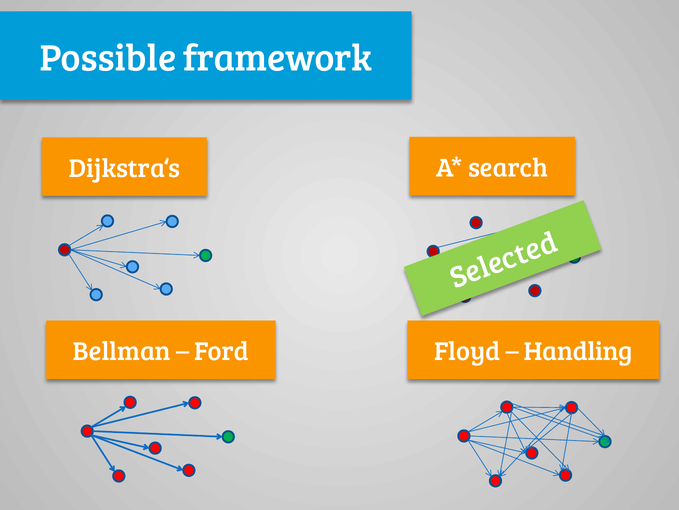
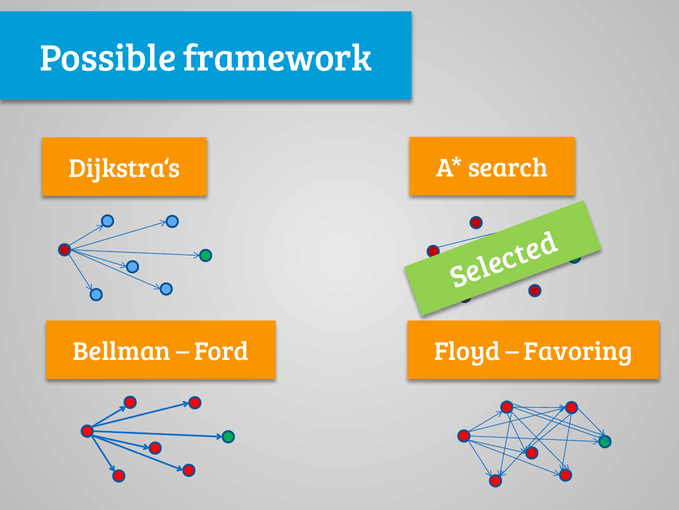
Handling: Handling -> Favoring (578, 351)
